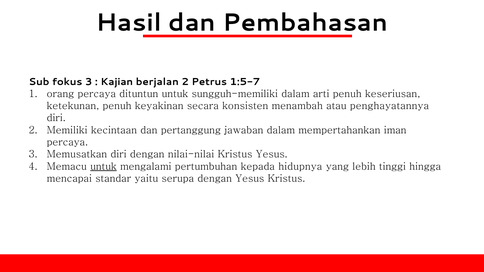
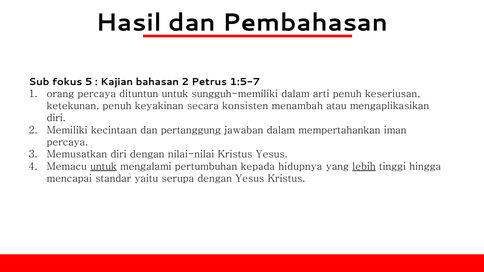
fokus 3: 3 -> 5 (89, 82)
berjalan: berjalan -> bahasan (157, 82)
penghayatannya: penghayatannya -> mengaplikasikan (390, 106)
lebih underline: none -> present (364, 167)
